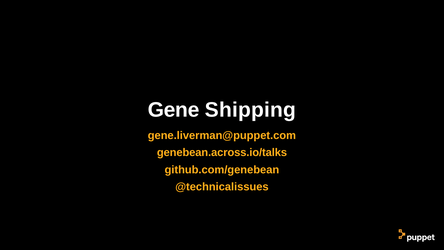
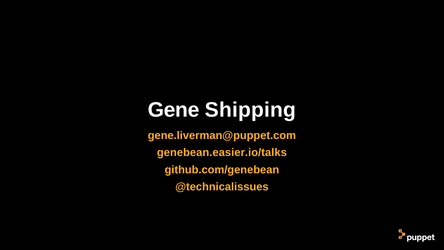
genebean.across.io/talks: genebean.across.io/talks -> genebean.easier.io/talks (222, 153)
